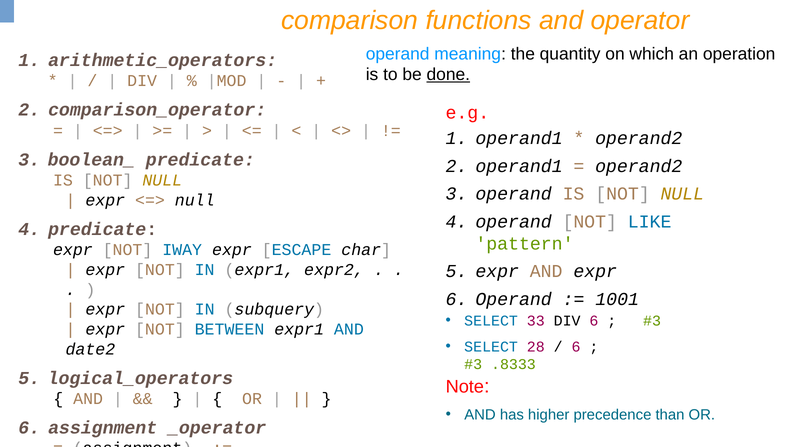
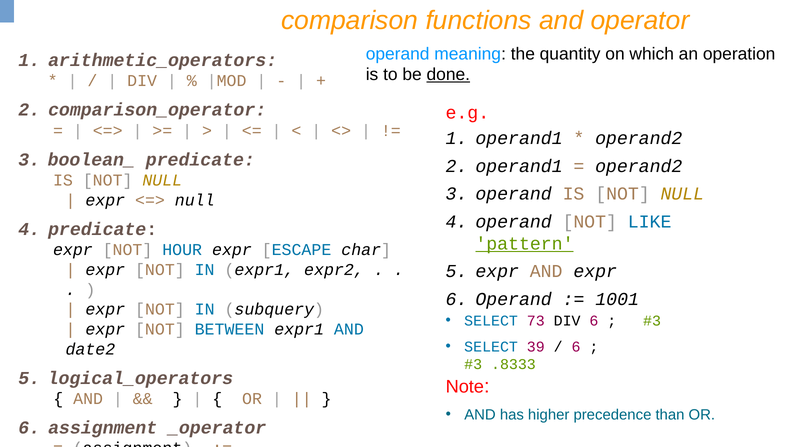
pattern underline: none -> present (525, 244)
IWAY: IWAY -> HOUR (182, 250)
33: 33 -> 73 (536, 321)
28: 28 -> 39 (536, 347)
